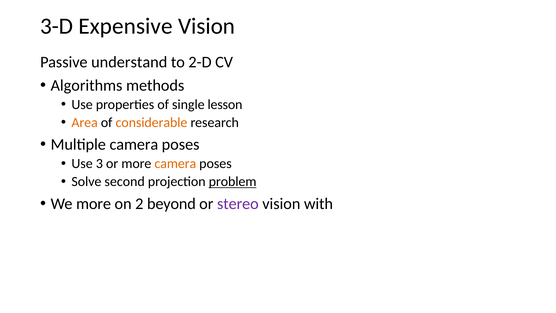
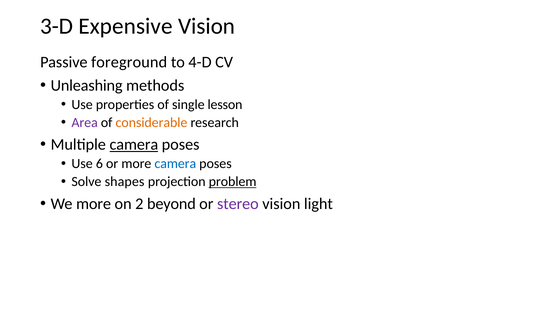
understand: understand -> foreground (129, 62)
2-D: 2-D -> 4-D (200, 62)
Algorithms: Algorithms -> Unleashing (87, 85)
Area colour: orange -> purple (85, 122)
camera underline: none -> present (134, 144)
3: 3 -> 6 (99, 164)
camera colour: orange -> blue (175, 164)
second: second -> shapes (125, 181)
with: with -> light (318, 204)
